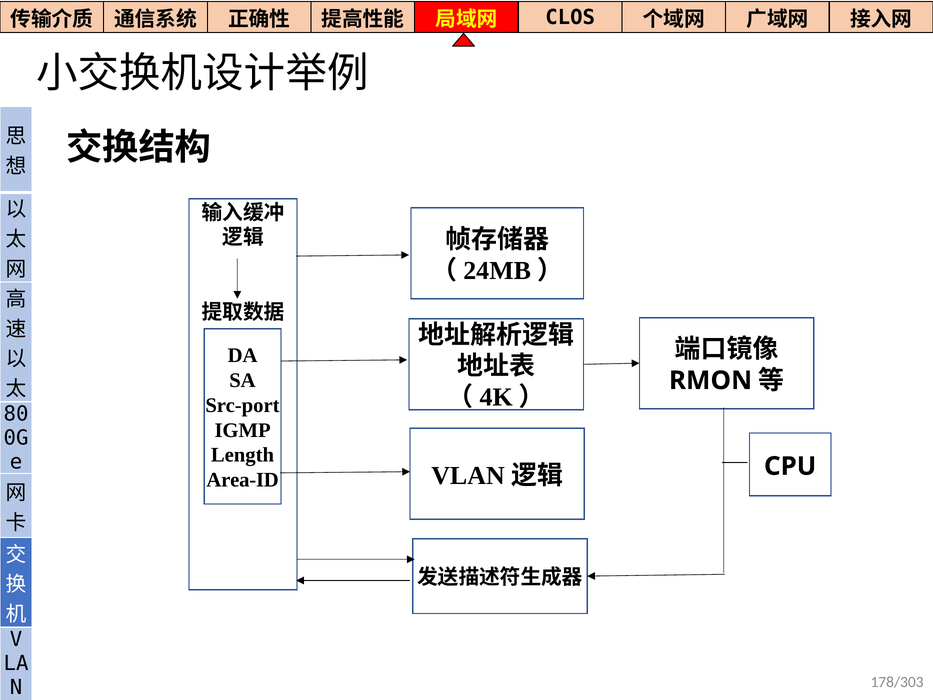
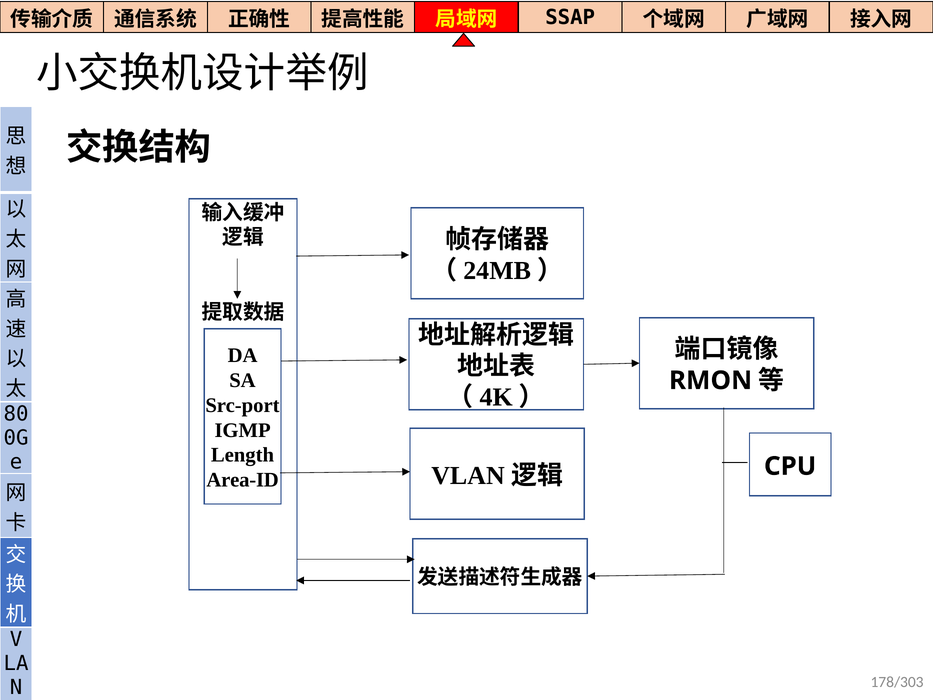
CLOS: CLOS -> SSAP (570, 17)
